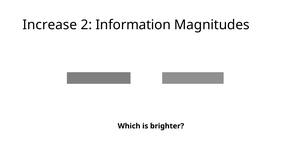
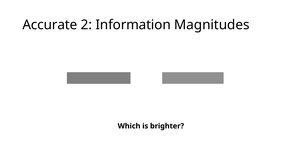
Increase: Increase -> Accurate (50, 25)
